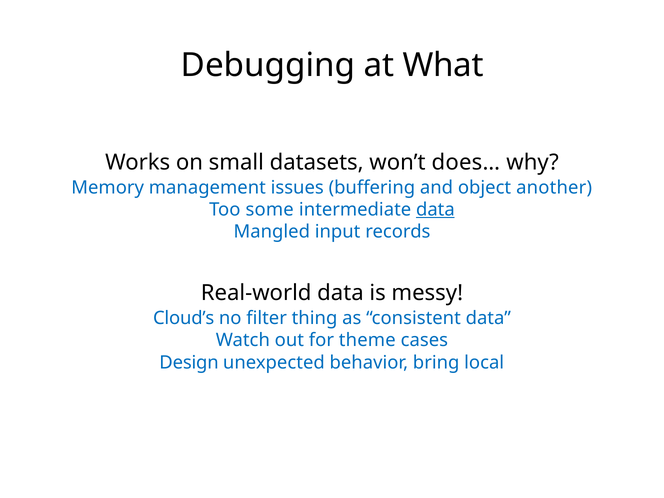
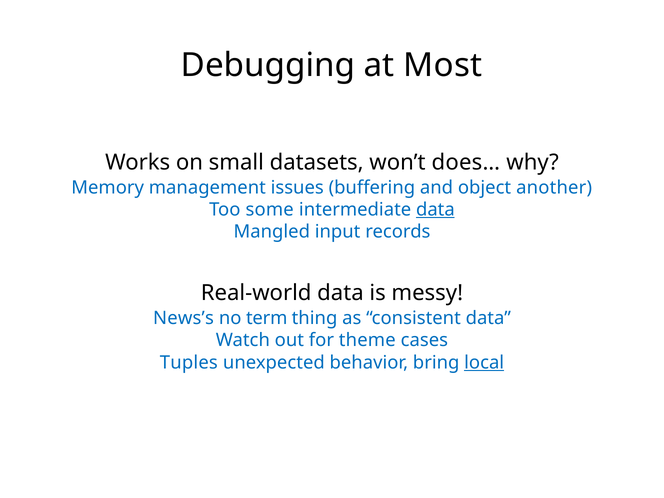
What: What -> Most (443, 65)
Cloud’s: Cloud’s -> News’s (183, 318)
filter: filter -> term (267, 318)
Design: Design -> Tuples (189, 362)
local underline: none -> present (484, 362)
